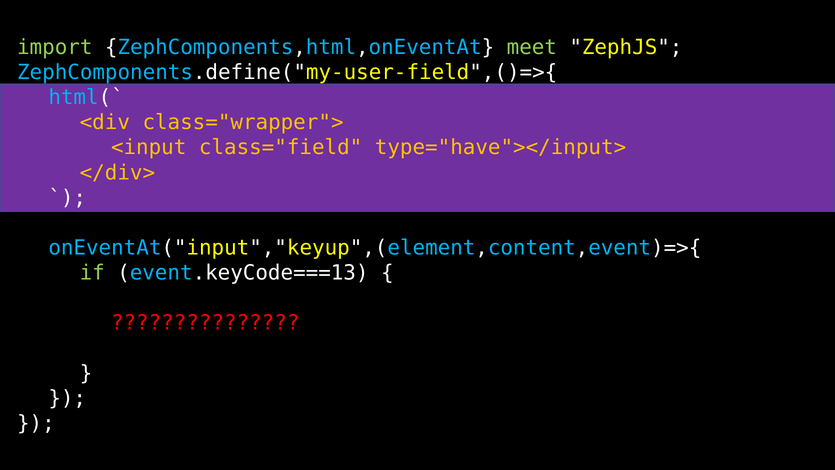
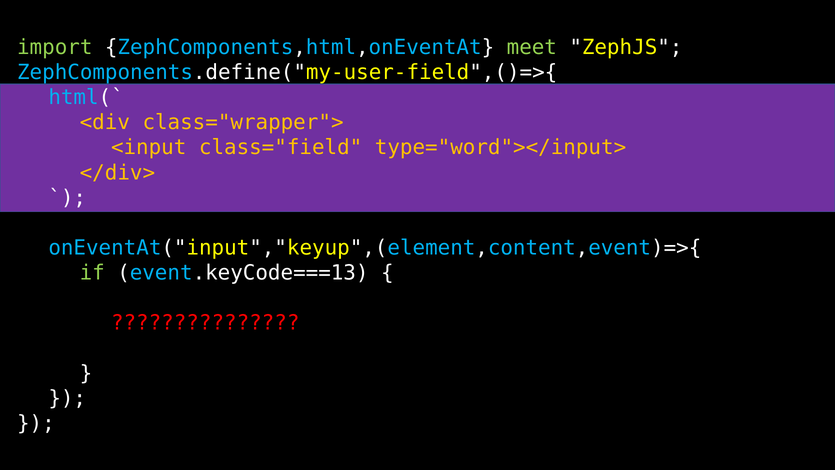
type="have"></input>: type="have"></input> -> type="word"></input> (501, 147)
